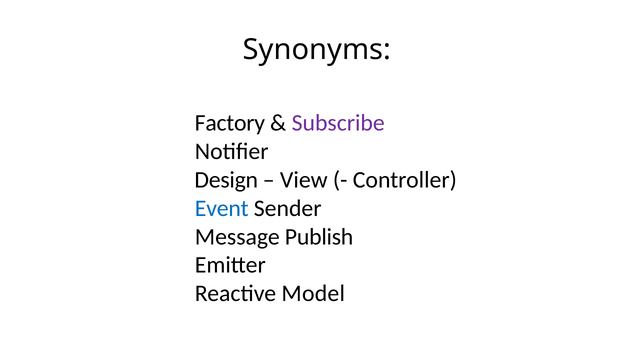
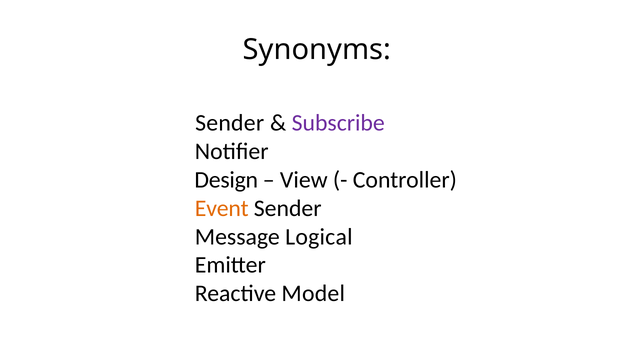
Factory: Factory -> Sender (230, 123)
Event colour: blue -> orange (222, 209)
Publish: Publish -> Logical (319, 237)
